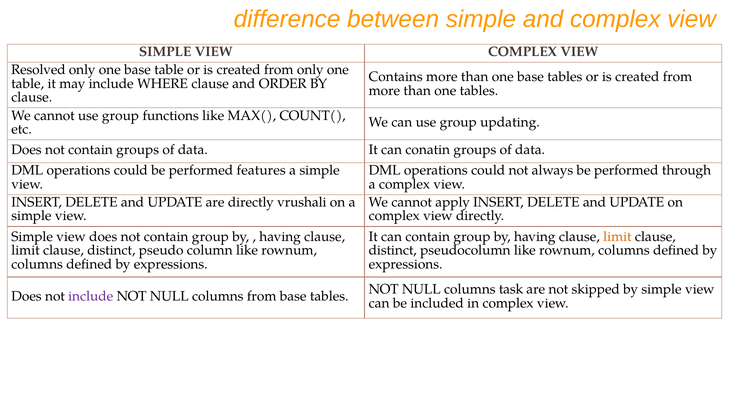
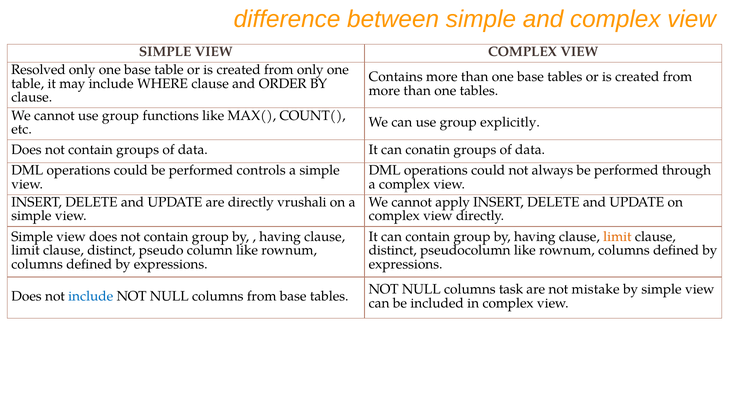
updating: updating -> explicitly (510, 122)
features: features -> controls (261, 170)
skipped: skipped -> mistake (596, 289)
include colour: purple -> blue (91, 296)
